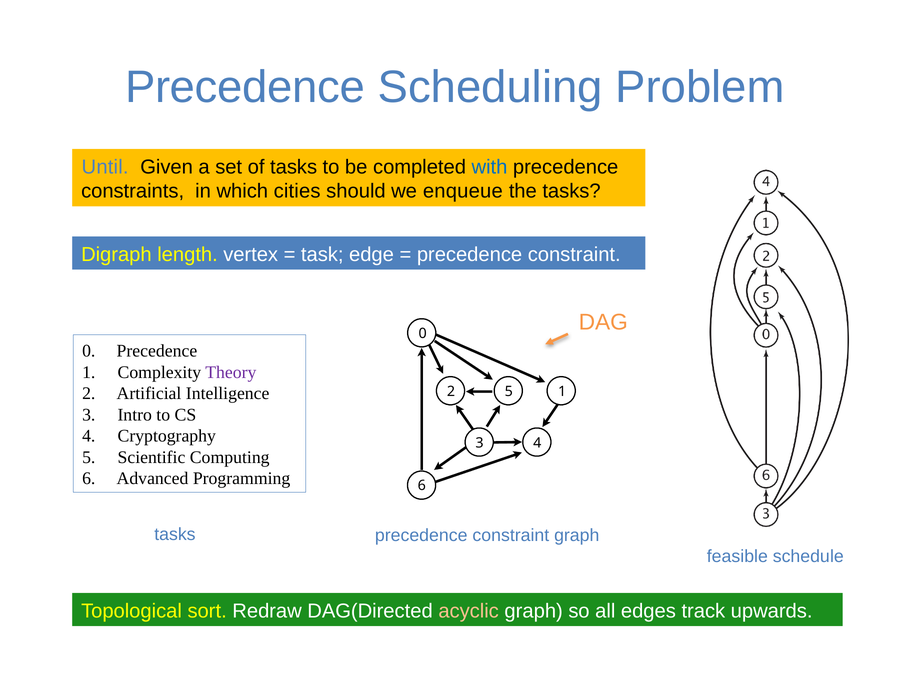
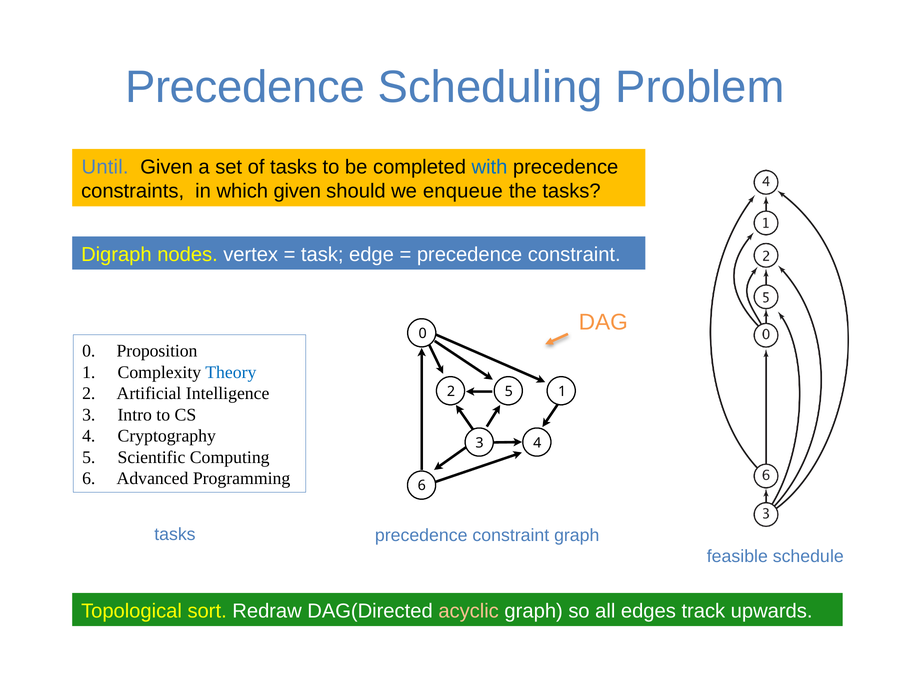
which cities: cities -> given (297, 191)
length: length -> nodes (188, 255)
0 Precedence: Precedence -> Proposition (157, 351)
Theory colour: purple -> blue (231, 373)
